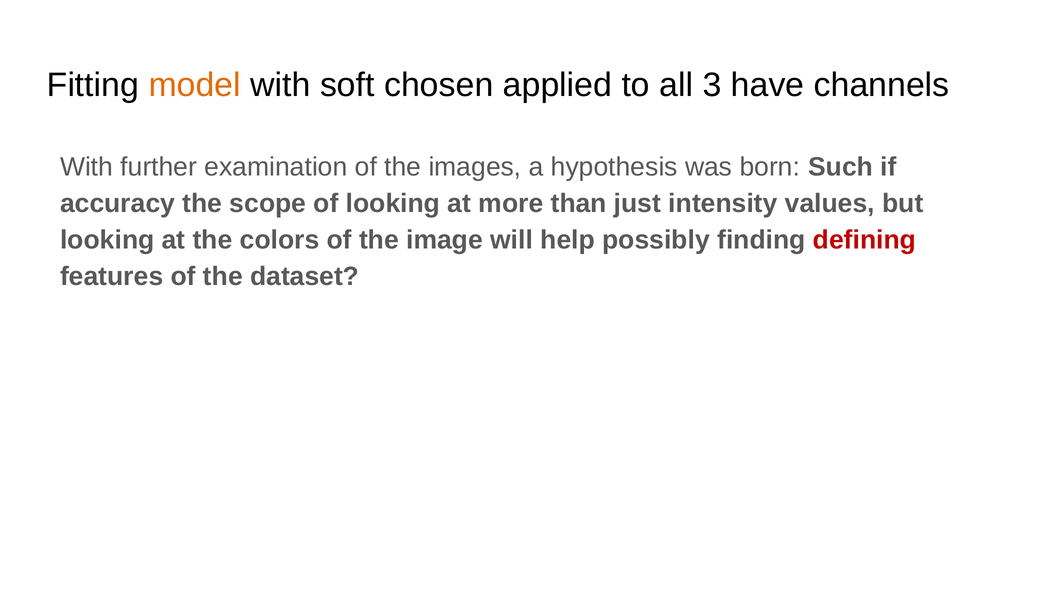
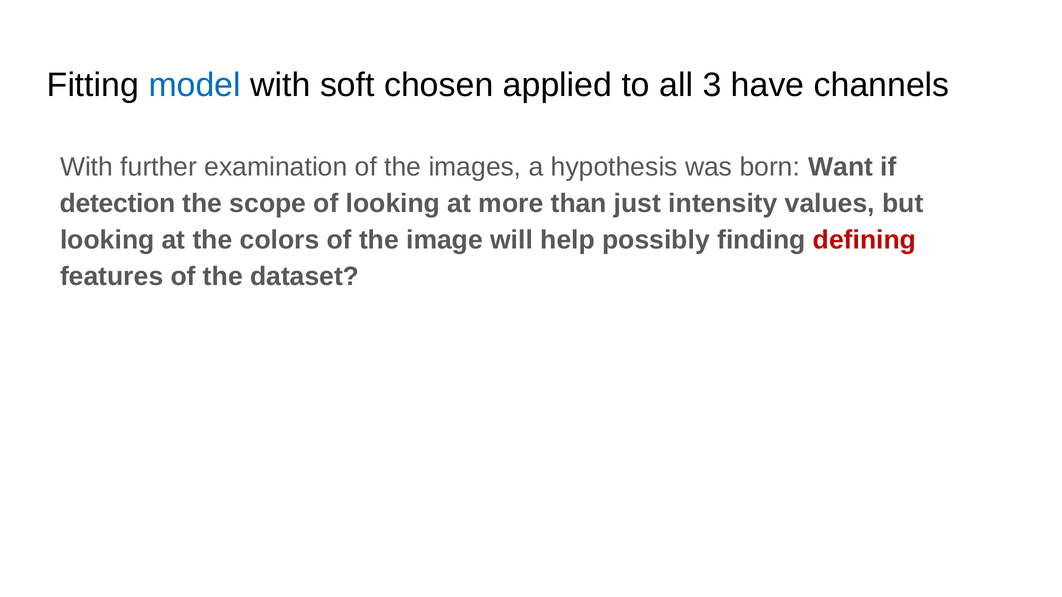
model colour: orange -> blue (195, 85)
Such: Such -> Want (841, 167)
accuracy: accuracy -> detection (118, 204)
